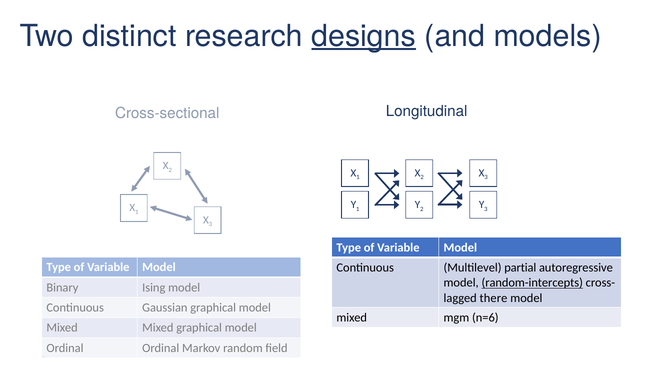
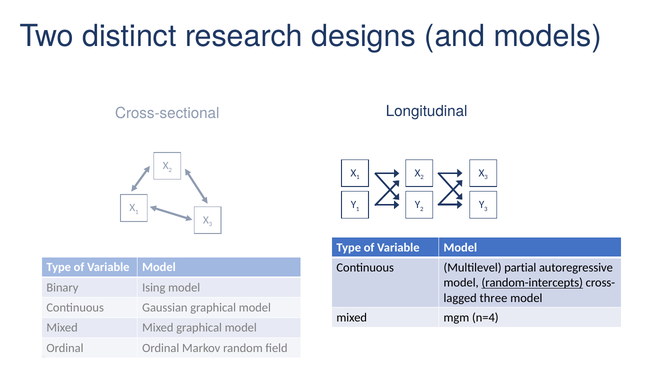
designs underline: present -> none (364, 36)
there: there -> three (493, 298)
n=6: n=6 -> n=4 (485, 317)
